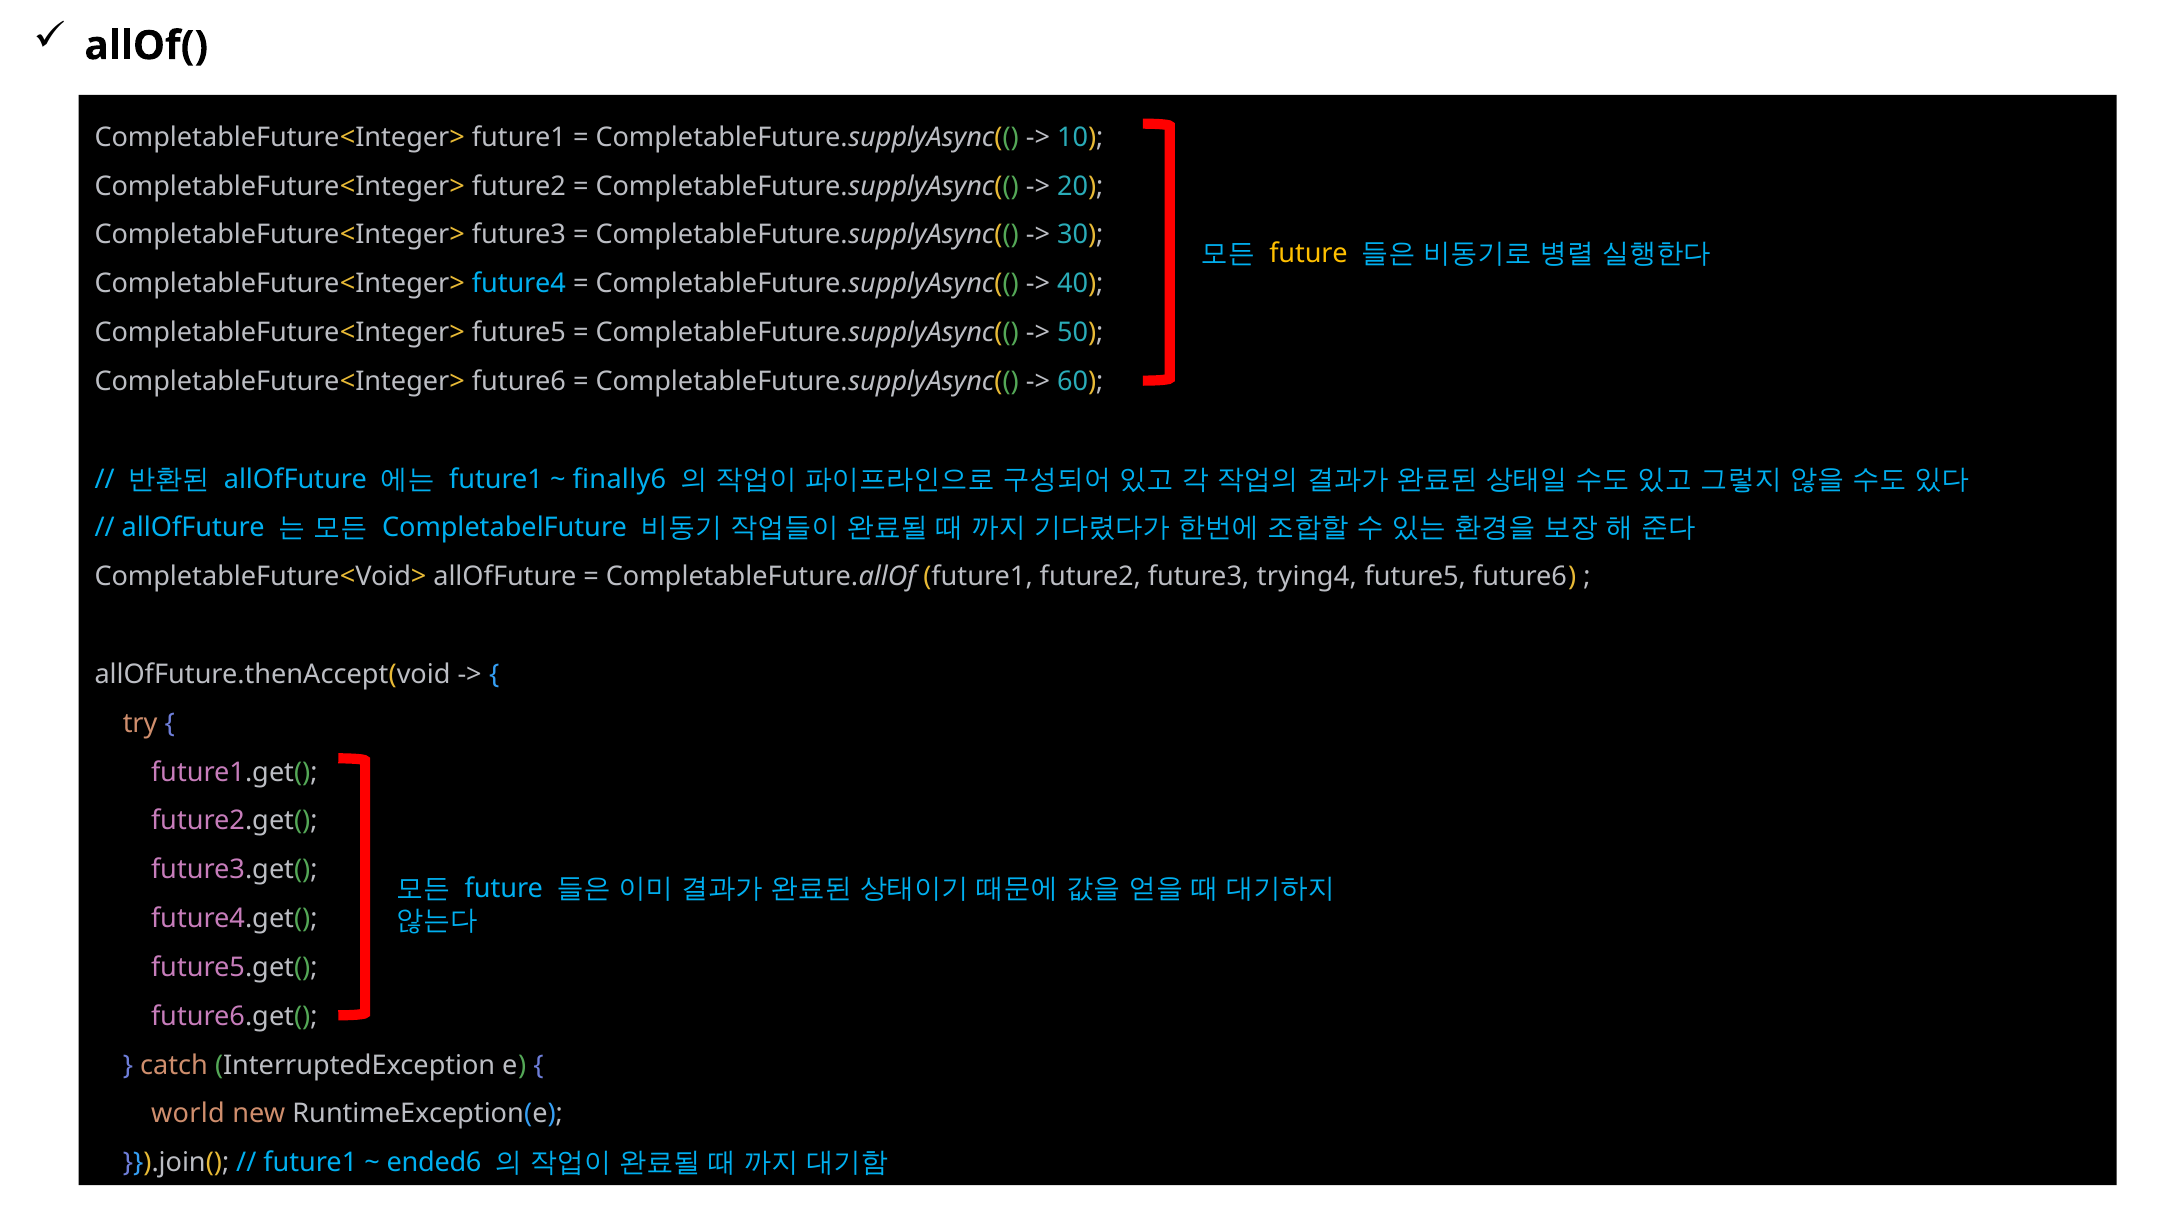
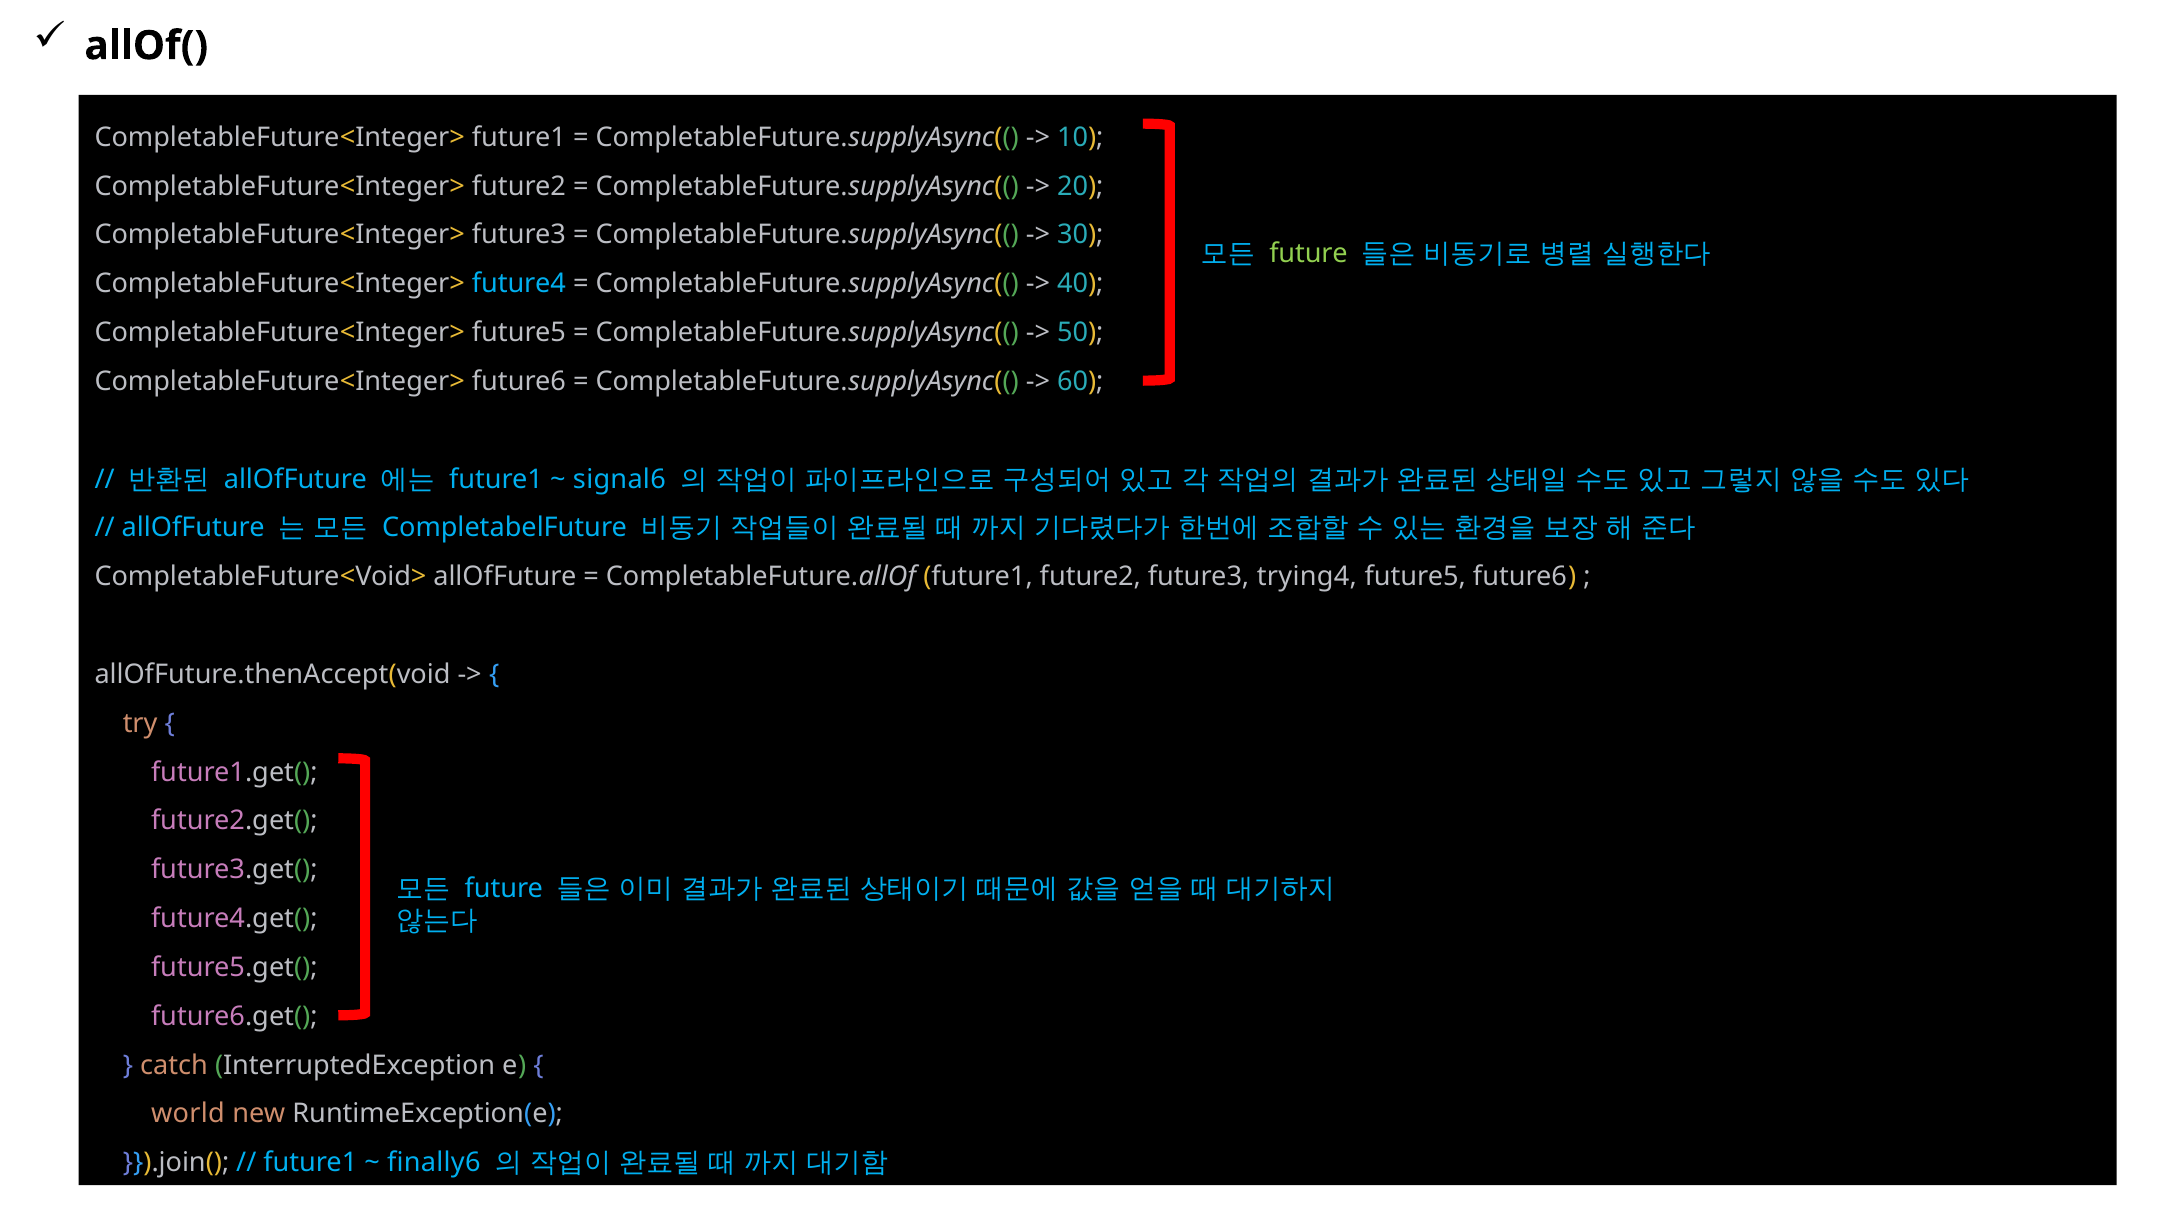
future colour: yellow -> light green (1309, 254)
finally6: finally6 -> signal6 (619, 479)
ended6: ended6 -> finally6 (434, 1163)
